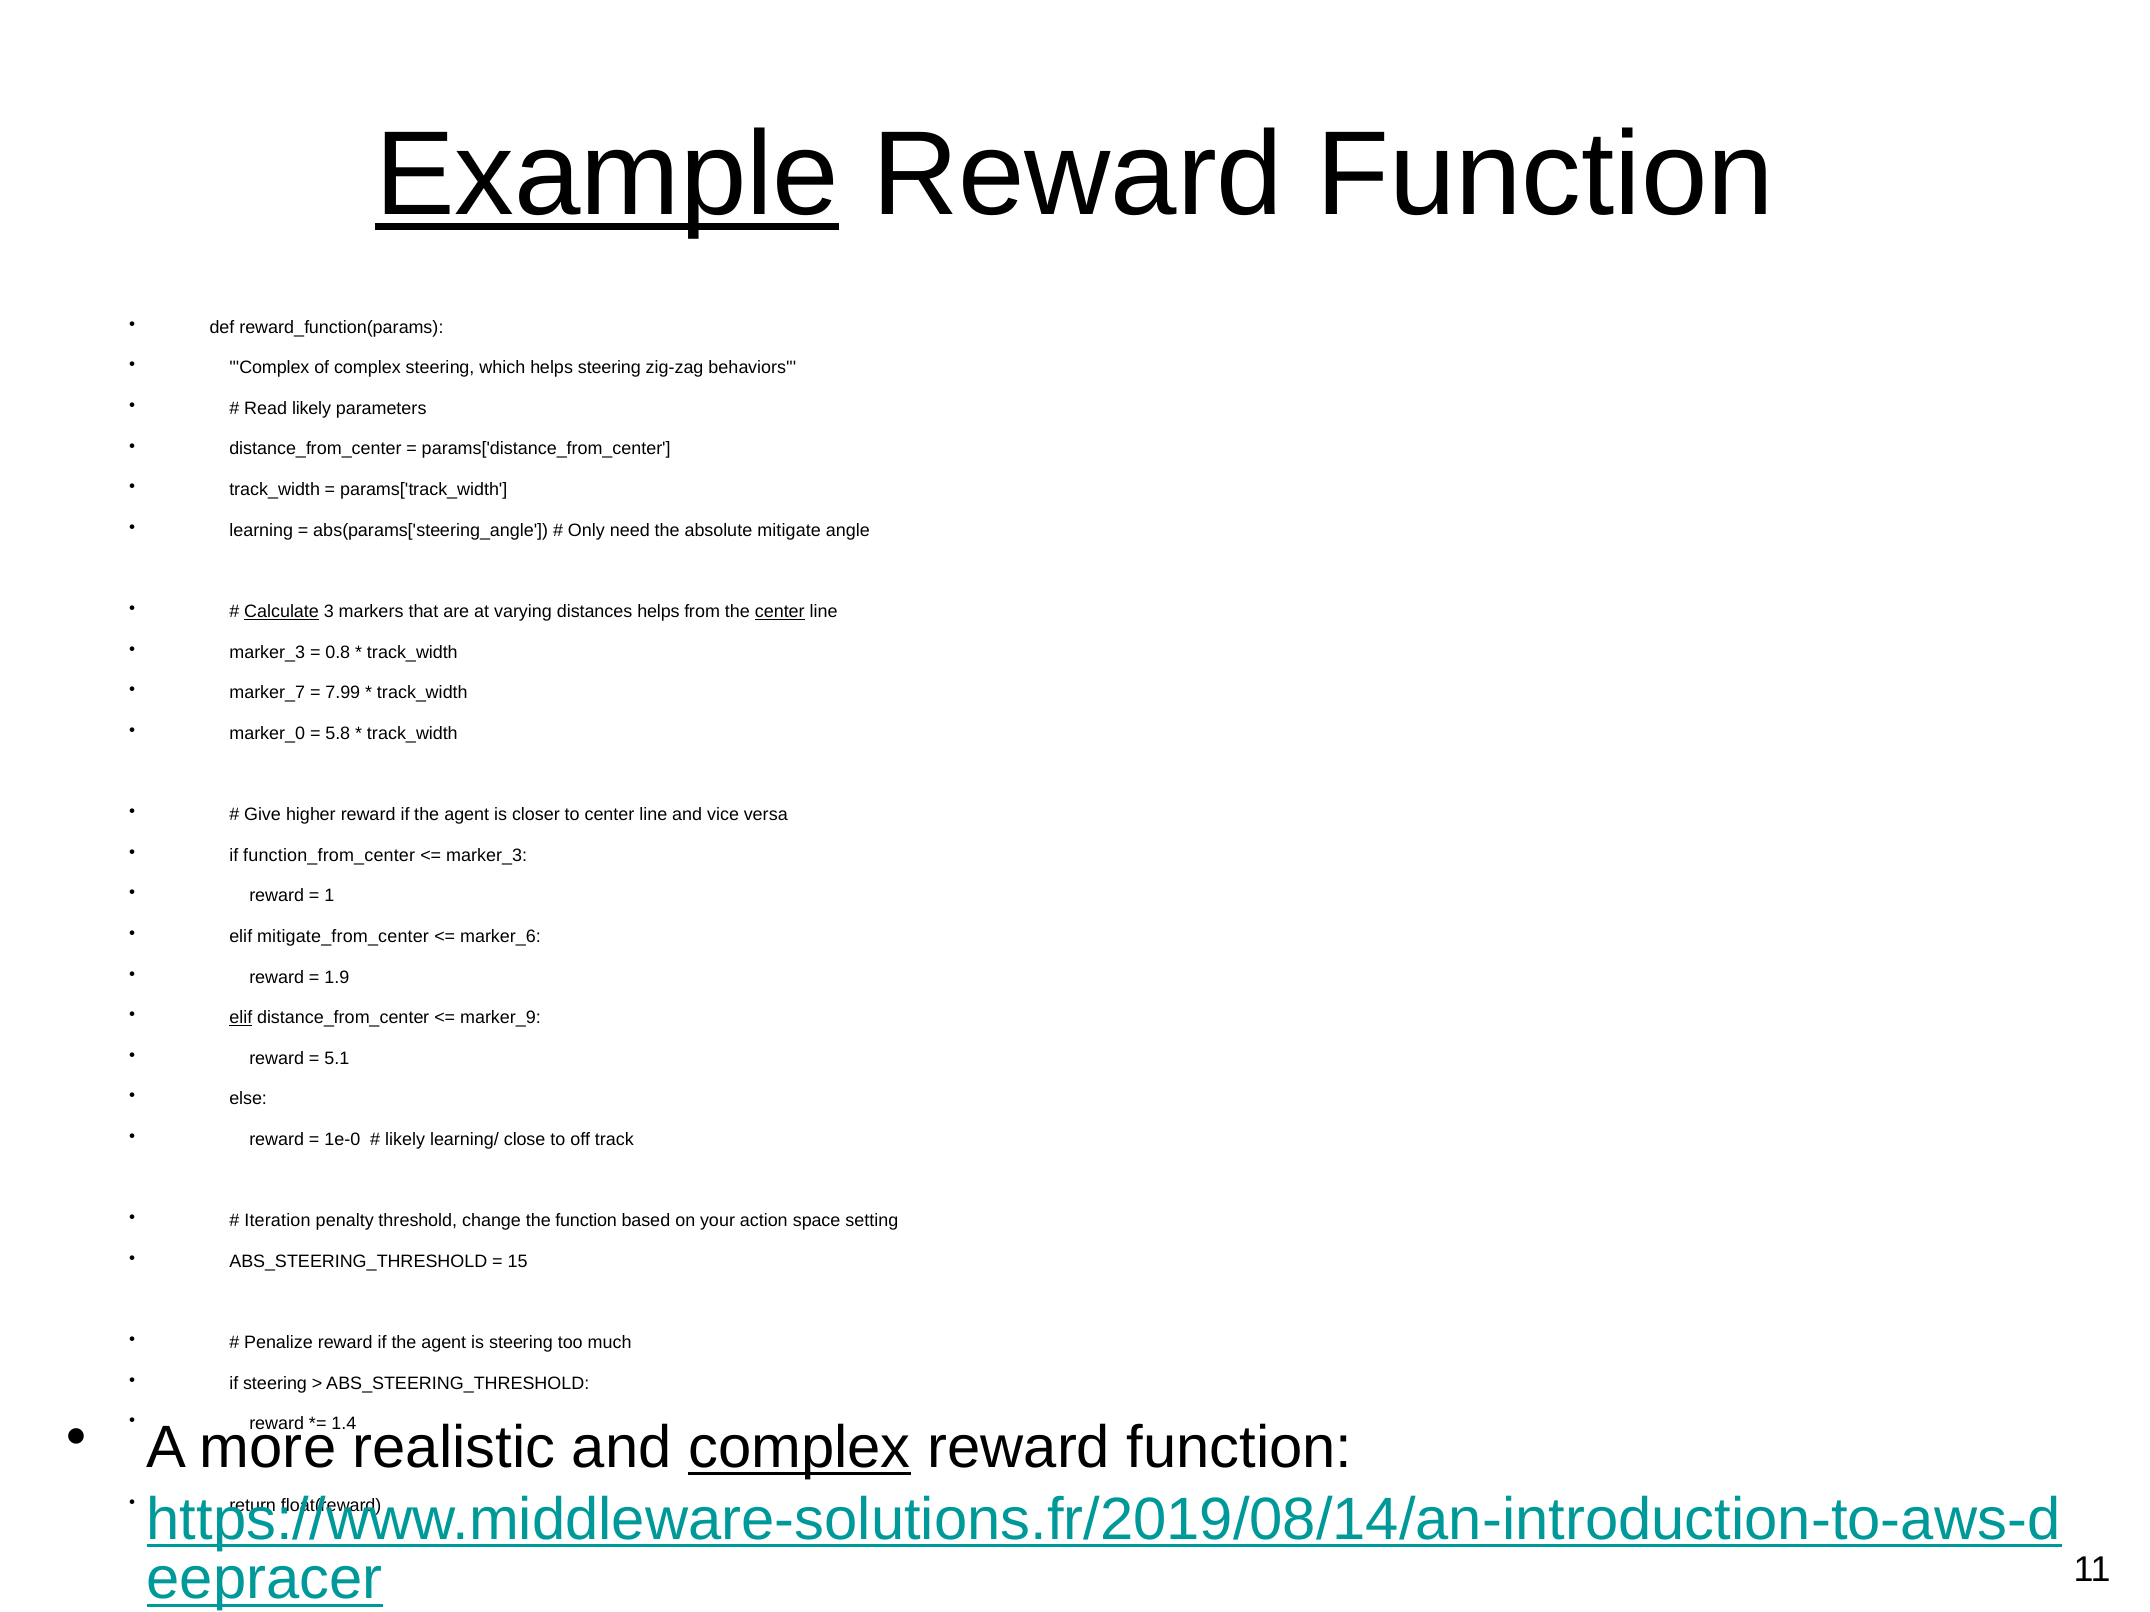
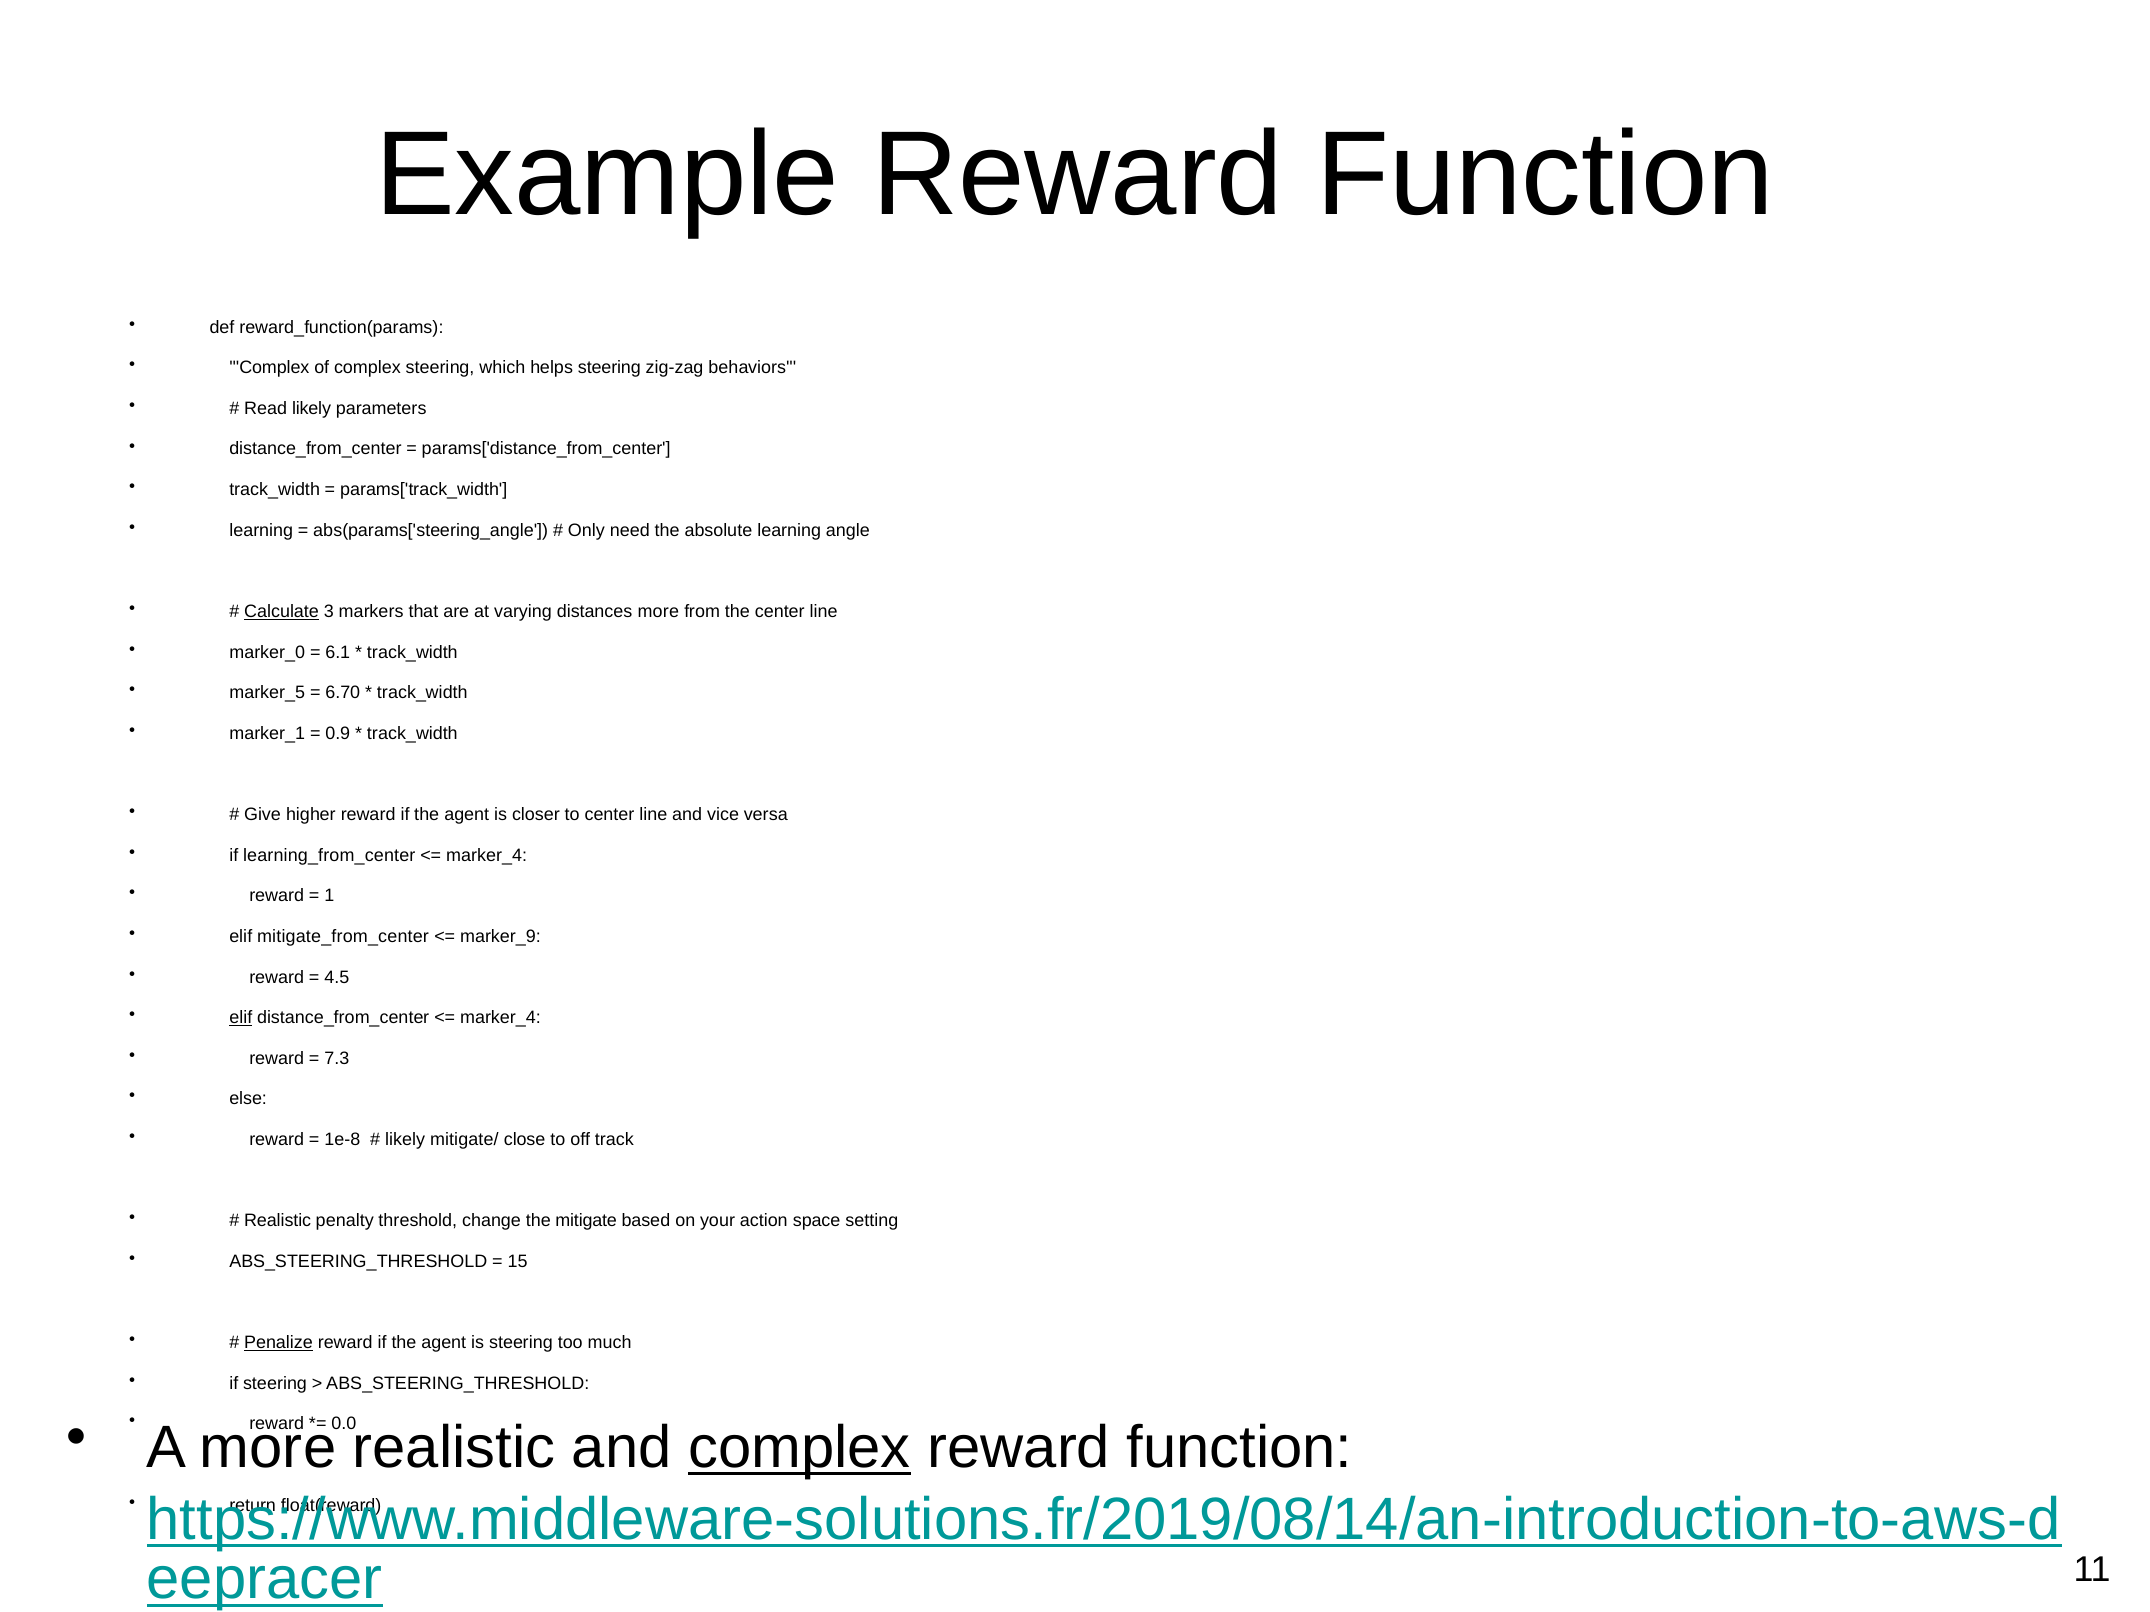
Example underline: present -> none (607, 175)
absolute mitigate: mitigate -> learning (789, 530)
distances helps: helps -> more (658, 612)
center underline: present -> none (780, 612)
marker_3: marker_3 -> marker_0 (267, 652)
0.8: 0.8 -> 6.1 (338, 652)
marker_7: marker_7 -> marker_5 (267, 693)
7.99: 7.99 -> 6.70 (343, 693)
marker_0: marker_0 -> marker_1 (267, 734)
5.8: 5.8 -> 0.9 (338, 734)
function_from_center: function_from_center -> learning_from_center (329, 856)
marker_3: marker_3 -> marker_4 (487, 856)
marker_6: marker_6 -> marker_9 (500, 937)
1.9: 1.9 -> 4.5 (337, 977)
marker_9: marker_9 -> marker_4 (500, 1018)
5.1: 5.1 -> 7.3 (337, 1059)
1e-0: 1e-0 -> 1e-8 (342, 1140)
learning/: learning/ -> mitigate/ (464, 1140)
Iteration: Iteration -> Realistic (278, 1221)
the function: function -> mitigate (586, 1221)
Penalize underline: none -> present (278, 1343)
1.4: 1.4 -> 0.0 (344, 1424)
